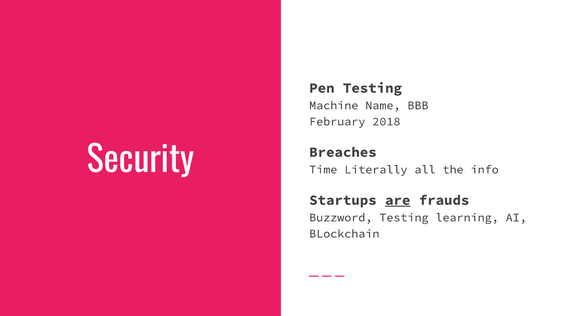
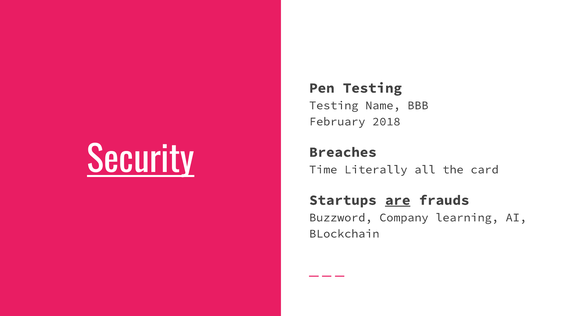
Machine: Machine -> Testing (334, 105)
Security underline: none -> present (141, 161)
info: info -> card (485, 170)
Buzzword Testing: Testing -> Company (404, 218)
